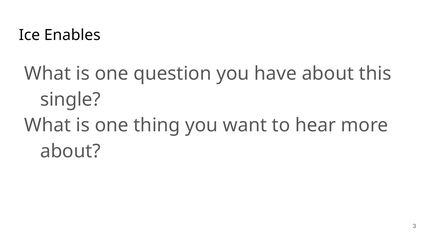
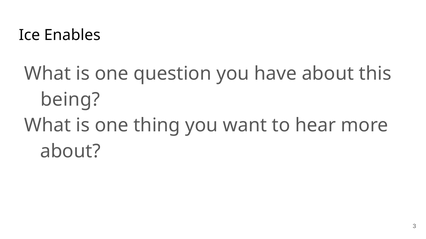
single: single -> being (70, 100)
